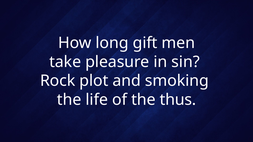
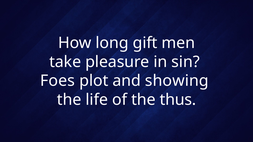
Rock: Rock -> Foes (58, 81)
smoking: smoking -> showing (177, 81)
